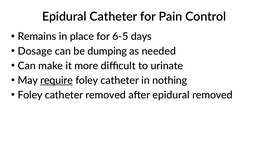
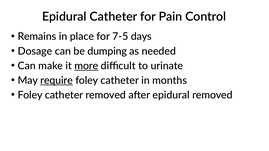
6-5: 6-5 -> 7-5 (120, 37)
more underline: none -> present (86, 66)
nothing: nothing -> months (170, 81)
